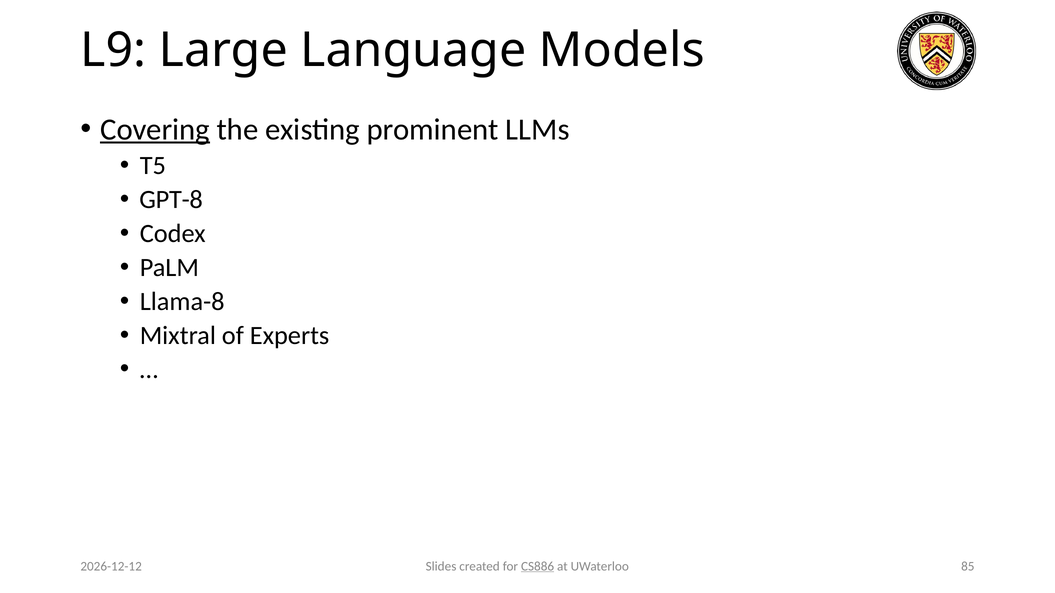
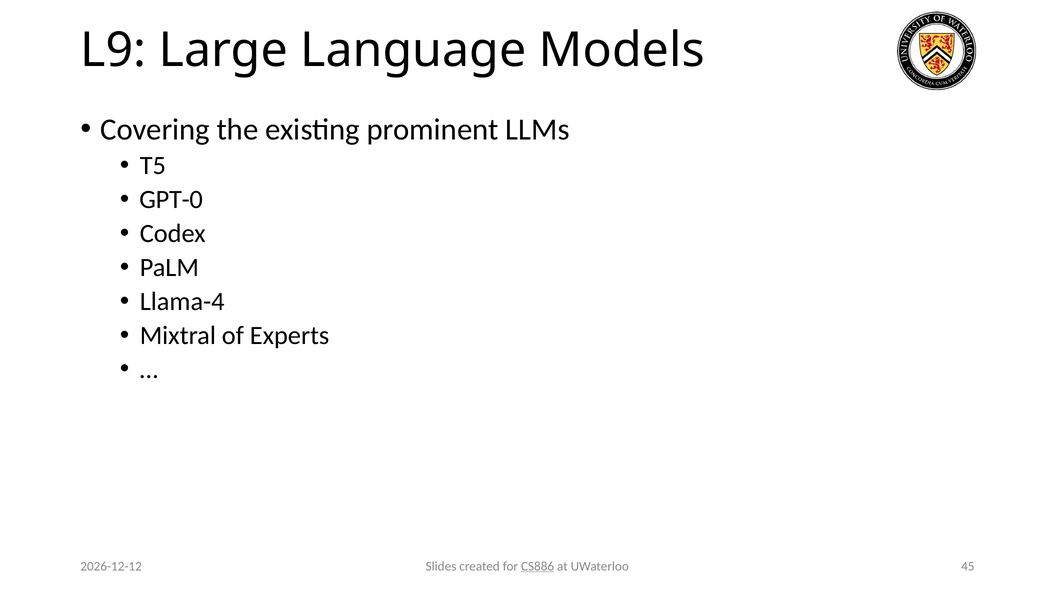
Covering underline: present -> none (155, 129)
GPT-8: GPT-8 -> GPT-0 (171, 200)
Llama-8: Llama-8 -> Llama-4 (182, 302)
85: 85 -> 45 (968, 567)
